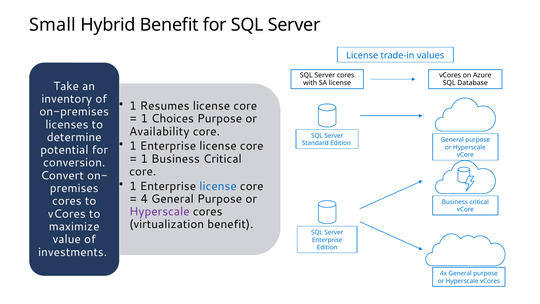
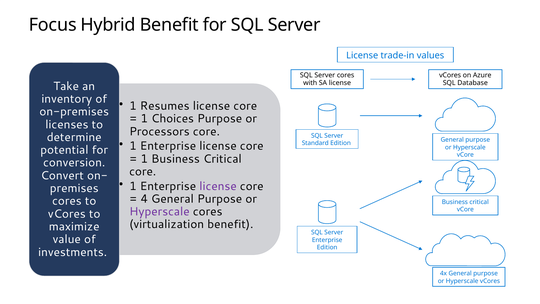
Small: Small -> Focus (53, 25)
Availability: Availability -> Processors (159, 131)
license colour: blue -> purple (218, 186)
